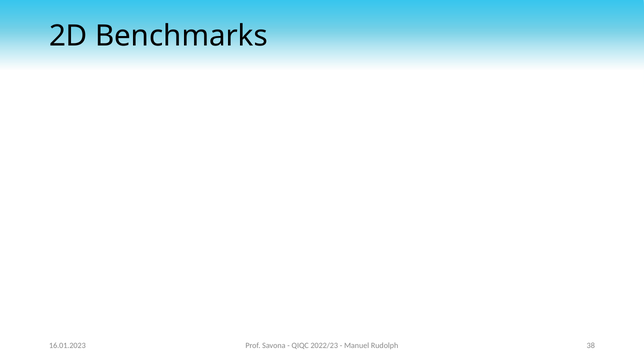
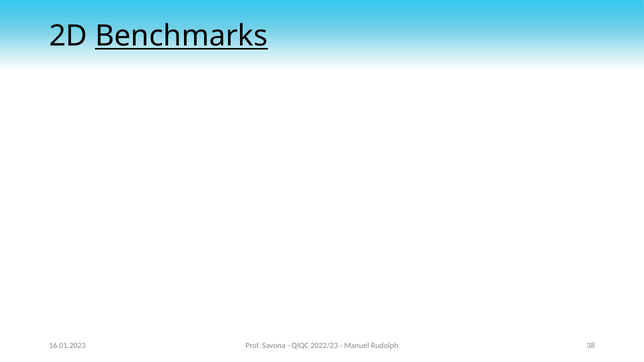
Benchmarks underline: none -> present (182, 36)
